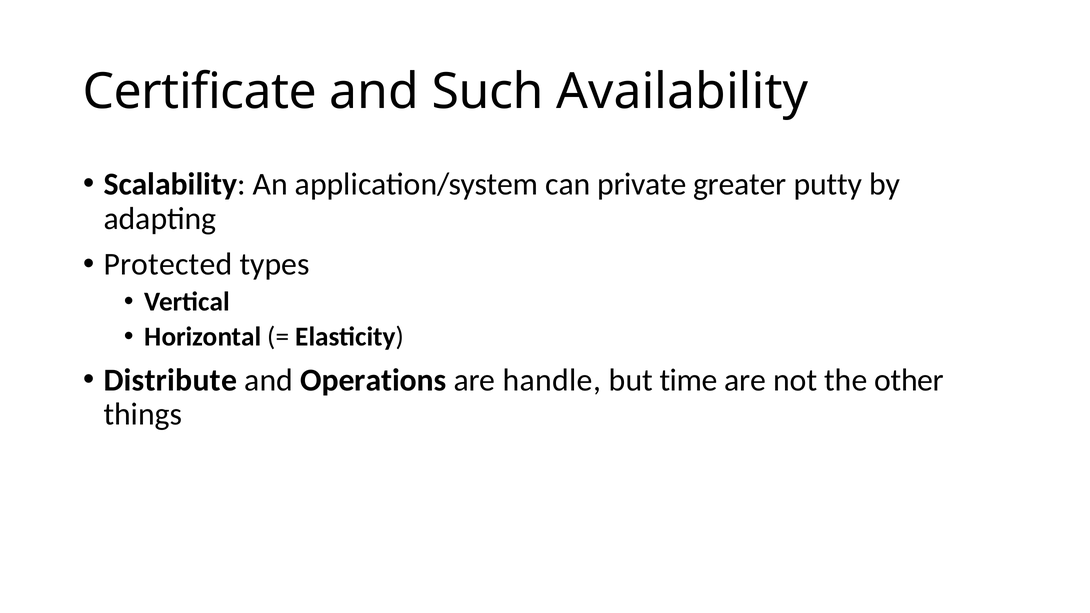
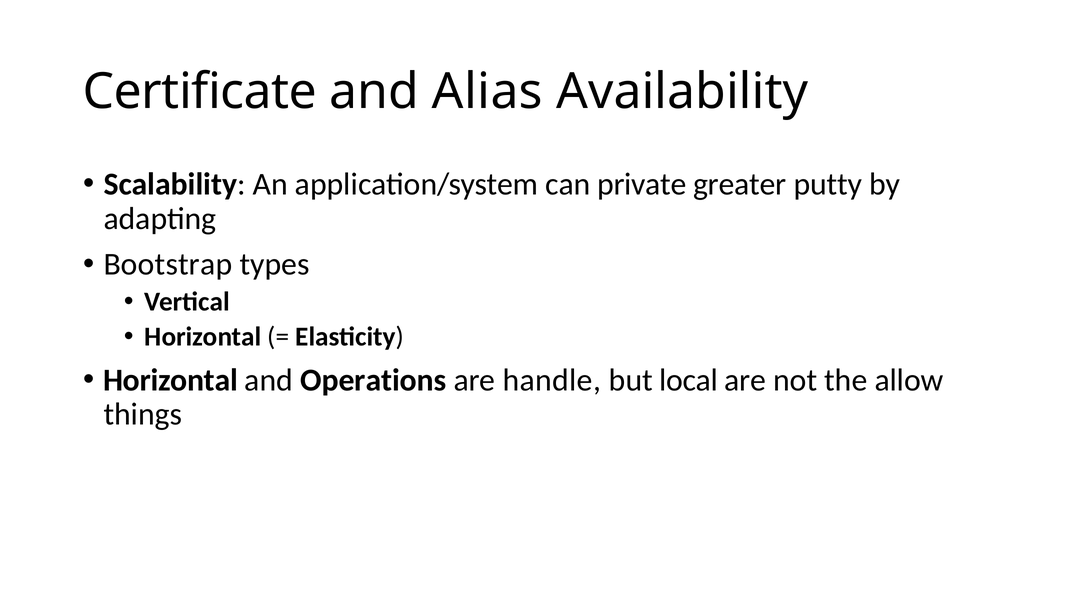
Such: Such -> Alias (487, 92)
Protected: Protected -> Bootstrap (168, 264)
Distribute: Distribute -> Horizontal (171, 380)
time: time -> local (689, 380)
other: other -> allow (909, 380)
